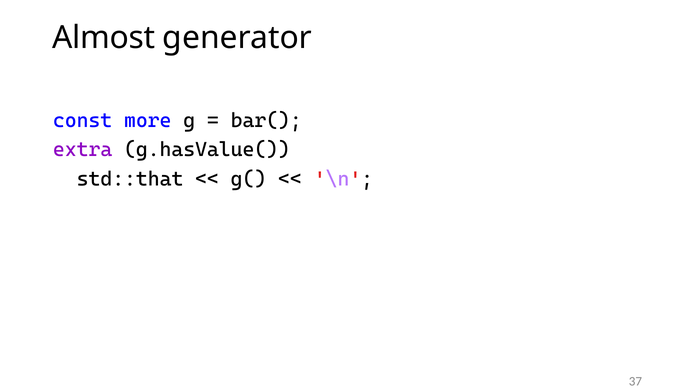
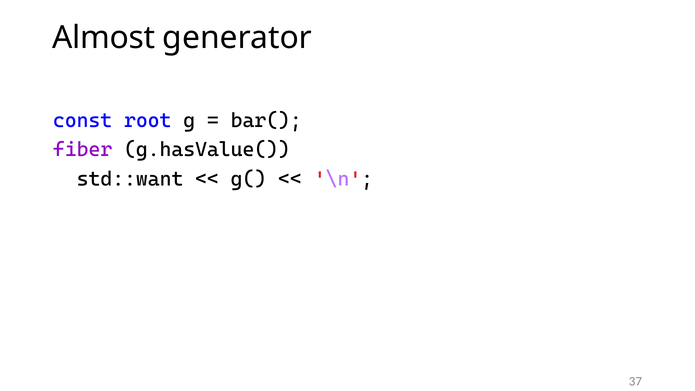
more: more -> root (148, 121)
extra: extra -> fiber (83, 150)
std::that: std::that -> std::want (130, 179)
